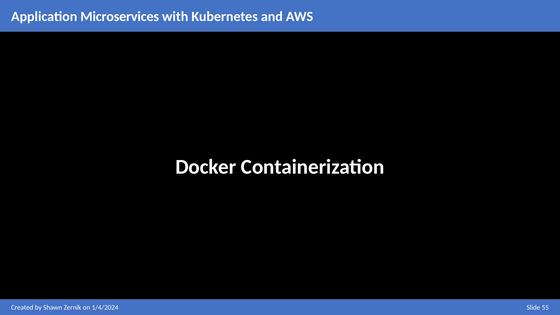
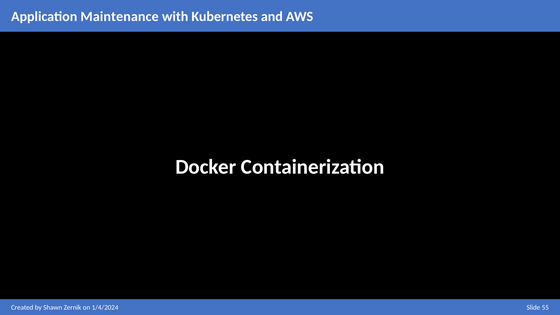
Microservices: Microservices -> Maintenance (120, 17)
